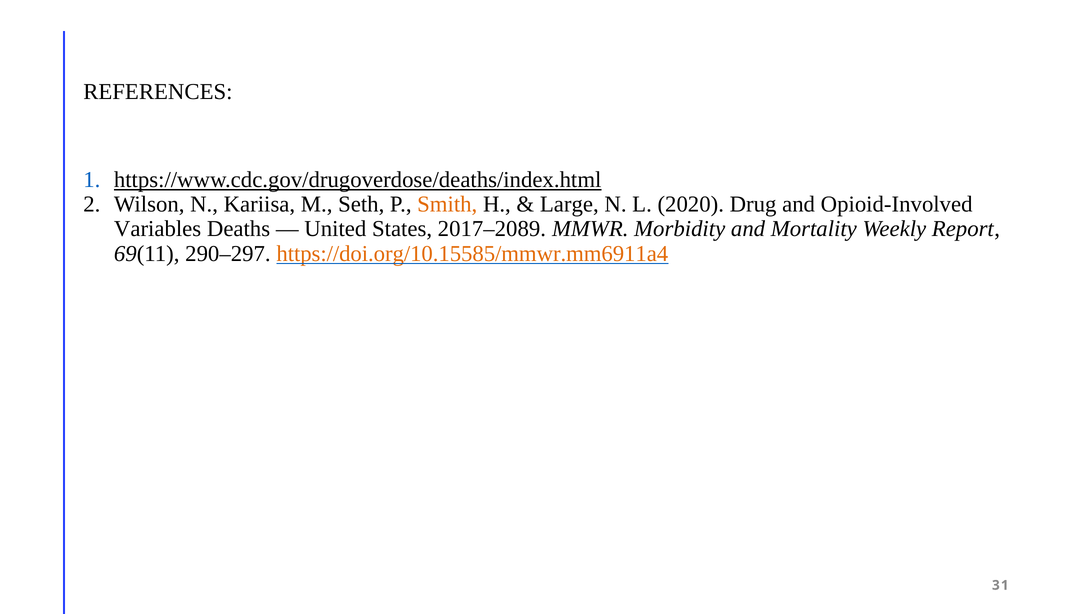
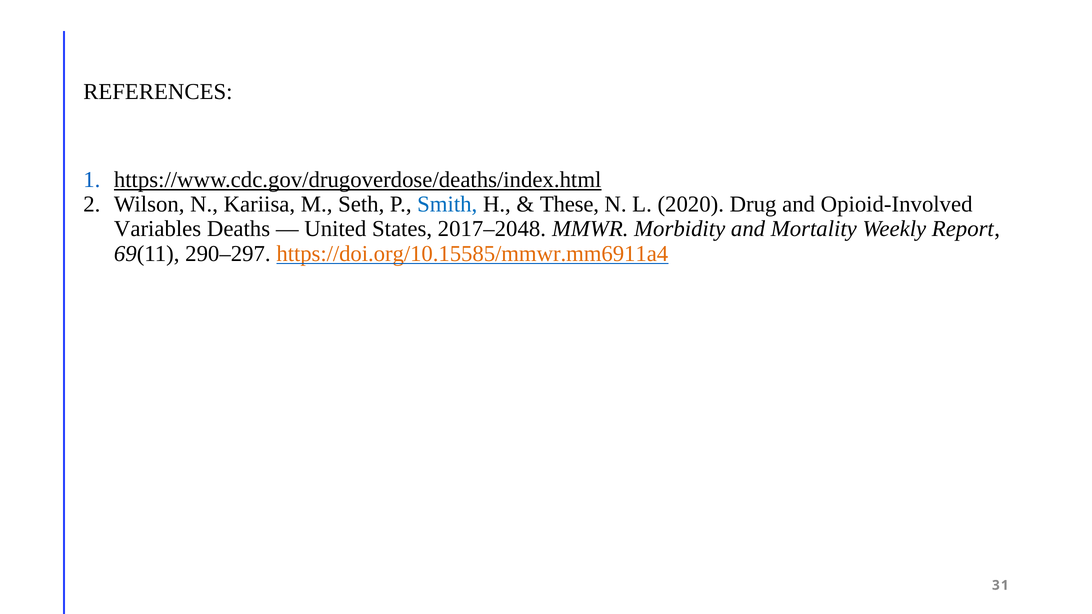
Smith colour: orange -> blue (447, 204)
Large: Large -> These (569, 204)
2017–2089: 2017–2089 -> 2017–2048 (492, 229)
